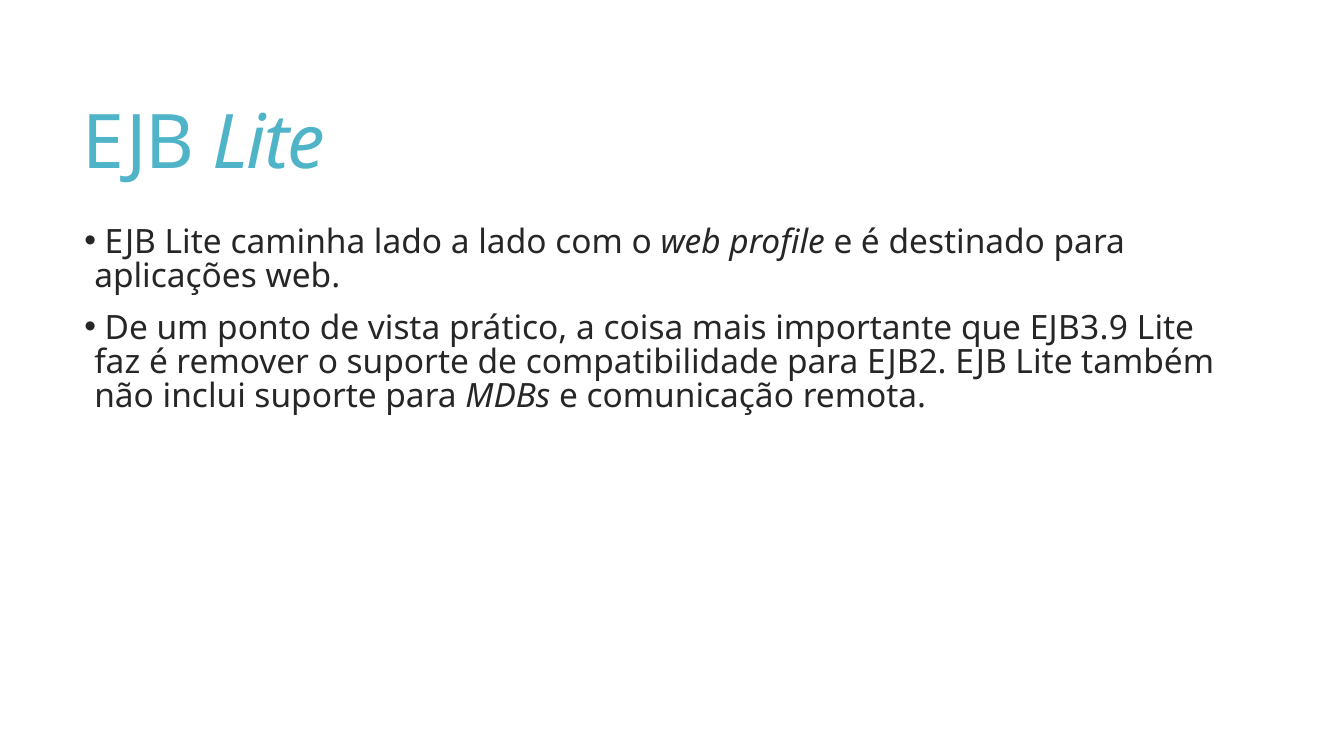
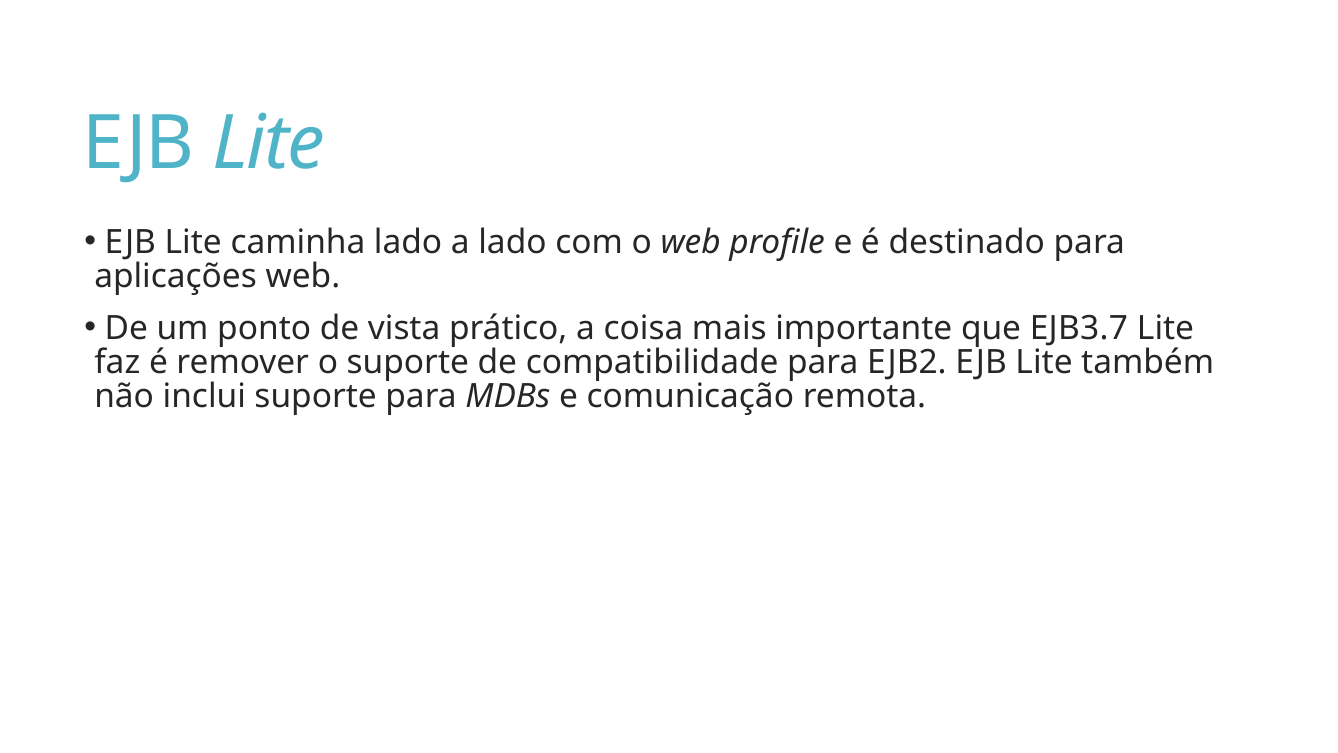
EJB3.9: EJB3.9 -> EJB3.7 (1079, 328)
